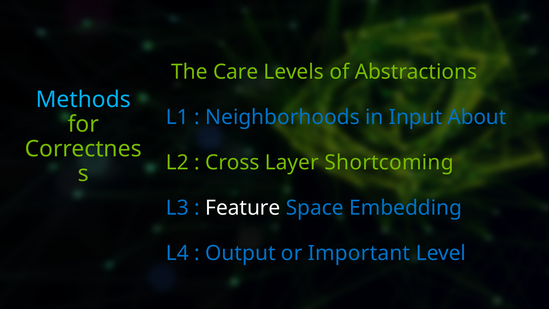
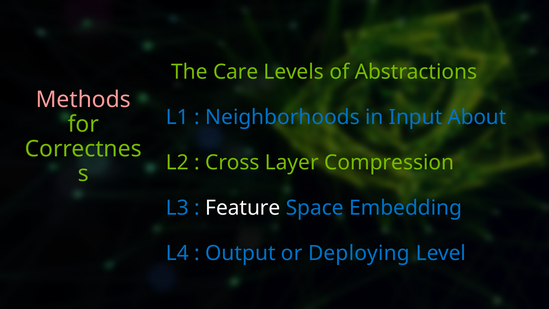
Methods colour: light blue -> pink (83, 99)
Shortcoming: Shortcoming -> Compression (389, 163)
Important: Important -> Deploying (359, 253)
